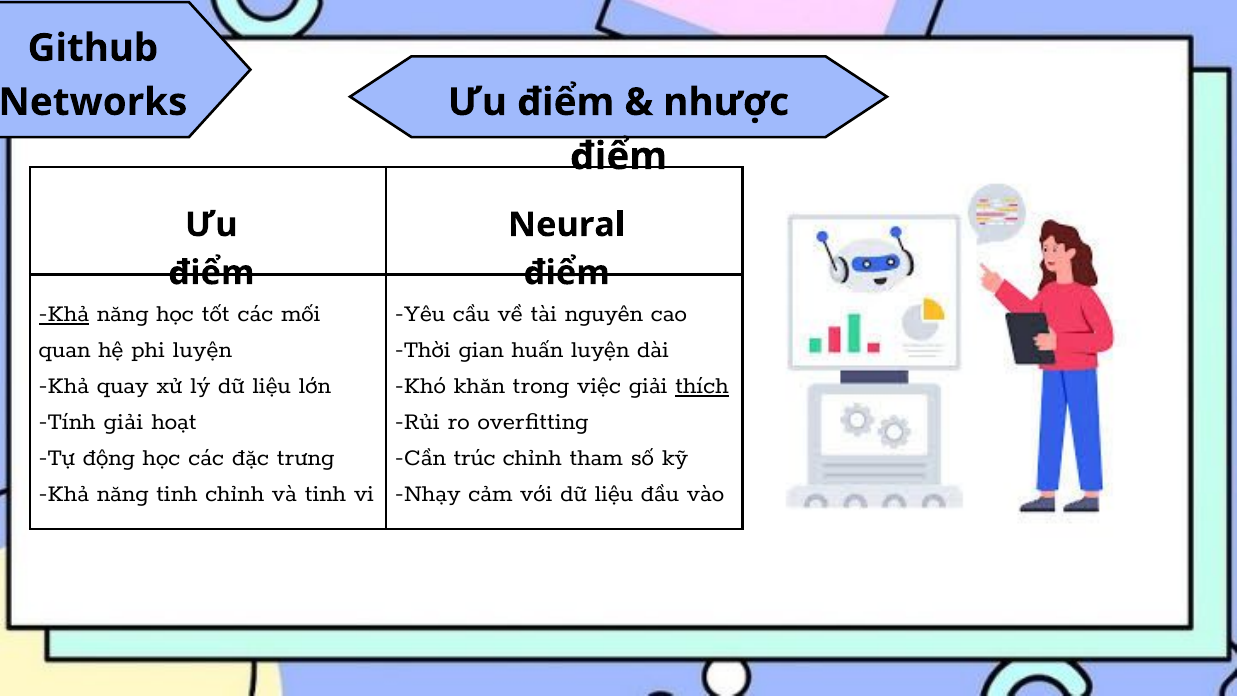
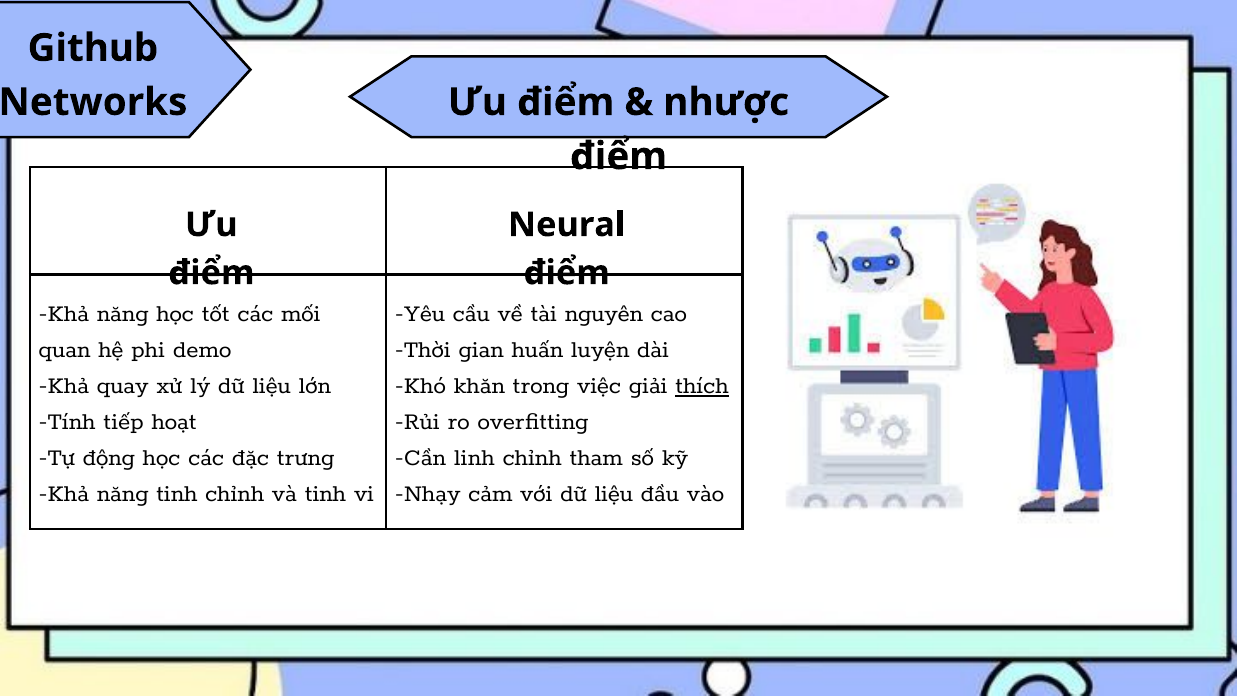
Khả underline: present -> none (64, 313)
phi luyện: luyện -> demo (202, 349)
Tính giải: giải -> tiếp (123, 421)
trúc: trúc -> linh (474, 457)
